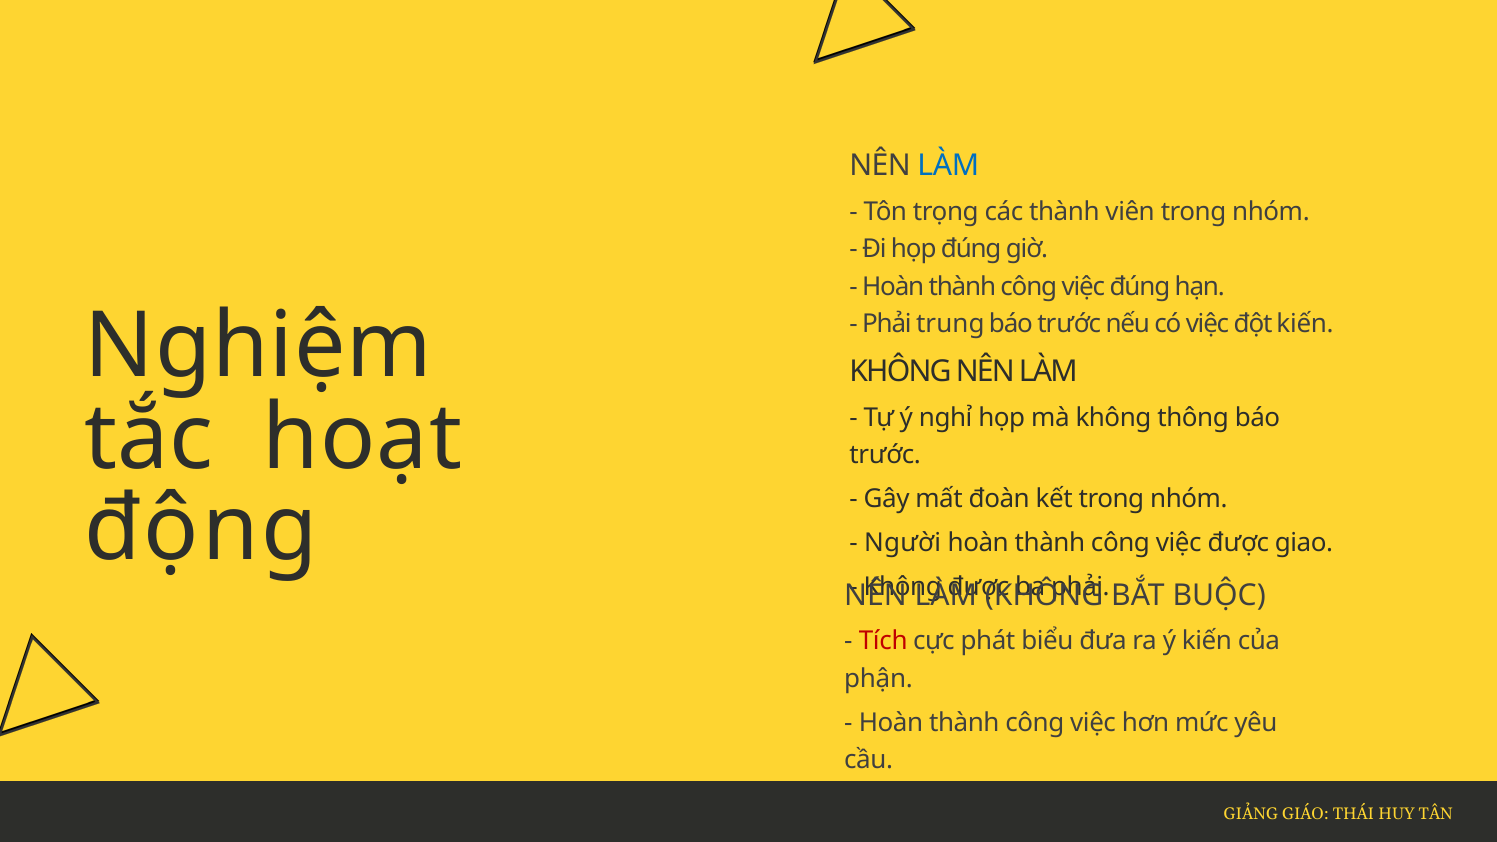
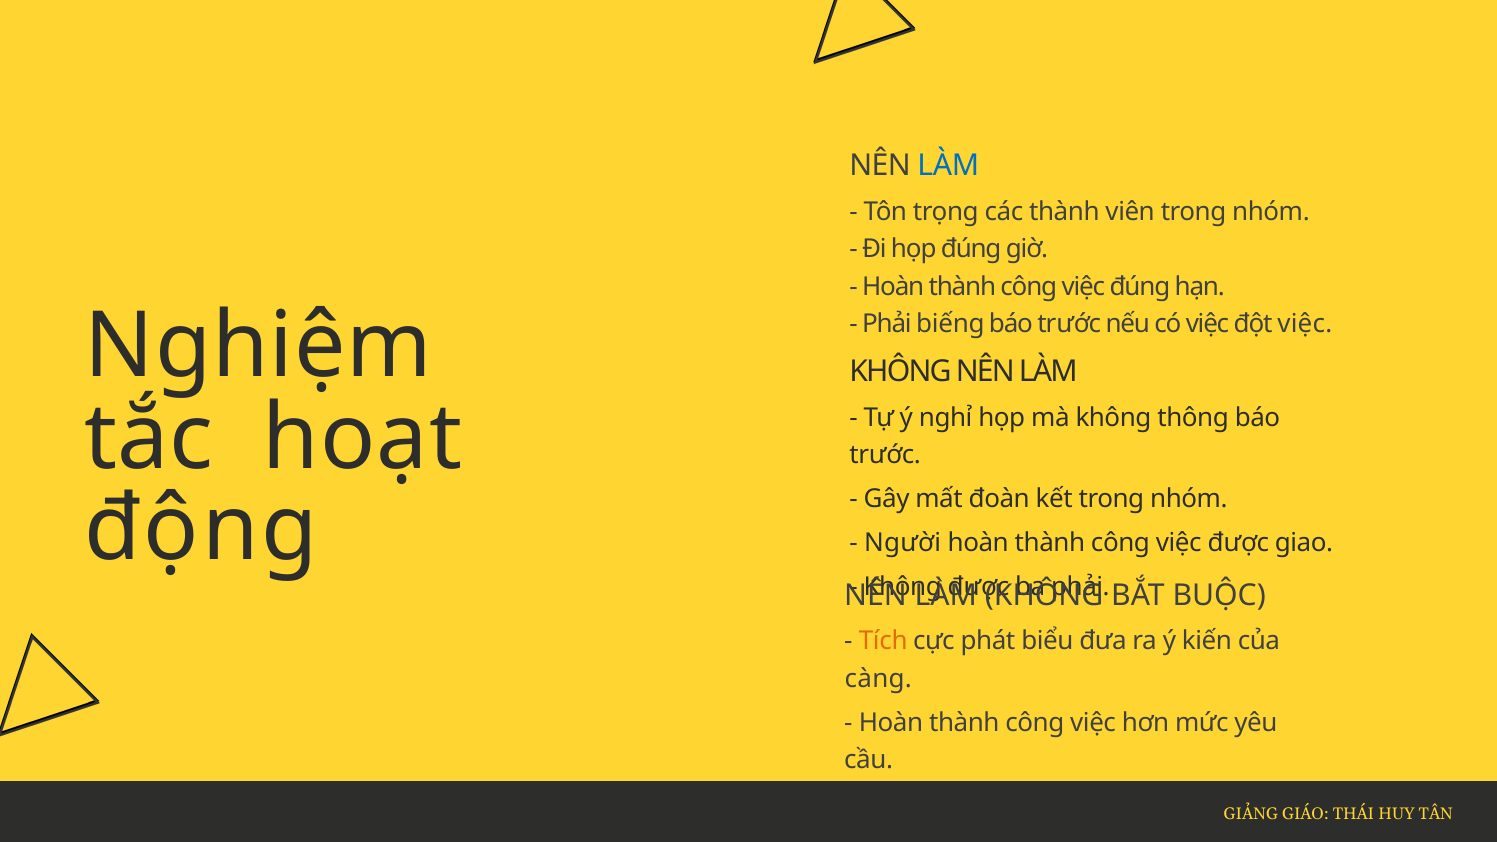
trung: trung -> biếng (950, 324)
đột kiến: kiến -> việc (1305, 324)
Tích colour: red -> orange (883, 641)
phận: phận -> càng (878, 679)
